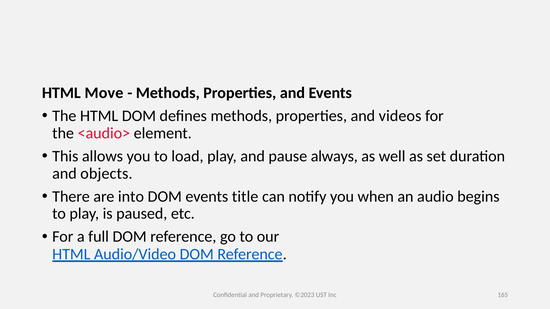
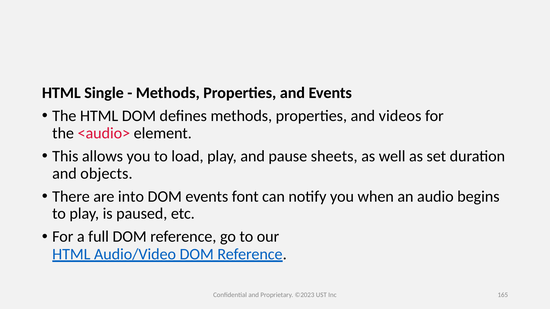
Move: Move -> Single (104, 93)
always: always -> sheets (334, 156)
title: title -> font (245, 197)
